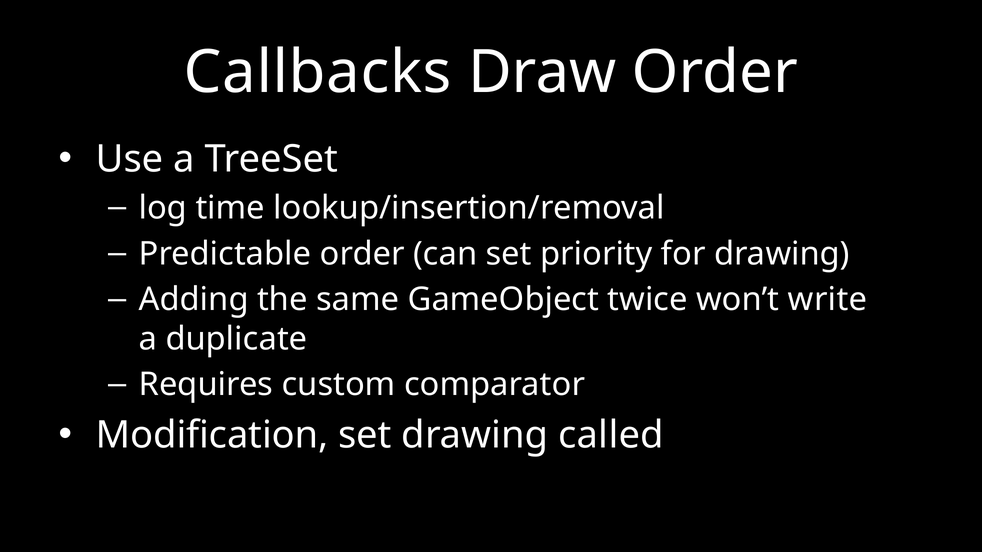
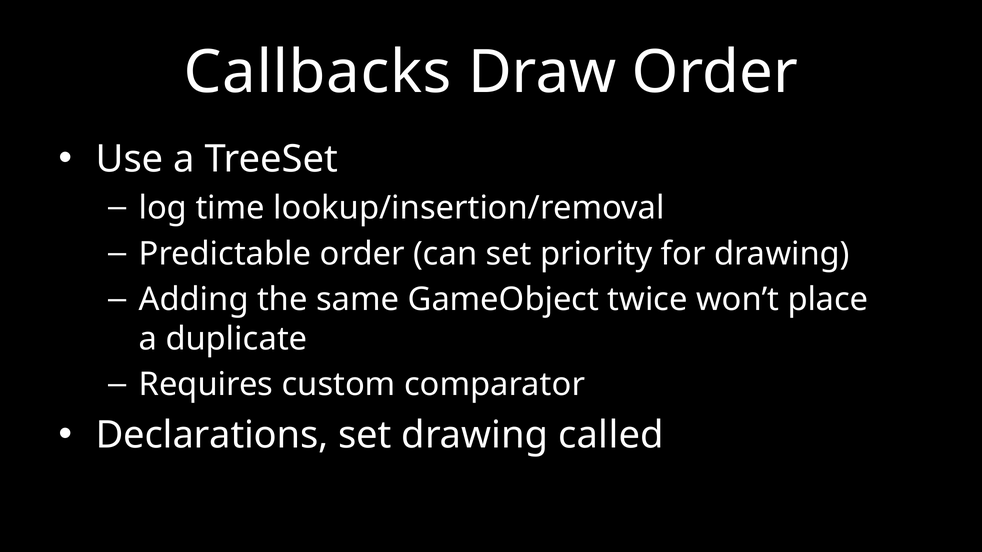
write: write -> place (828, 300)
Modification: Modification -> Declarations (212, 435)
